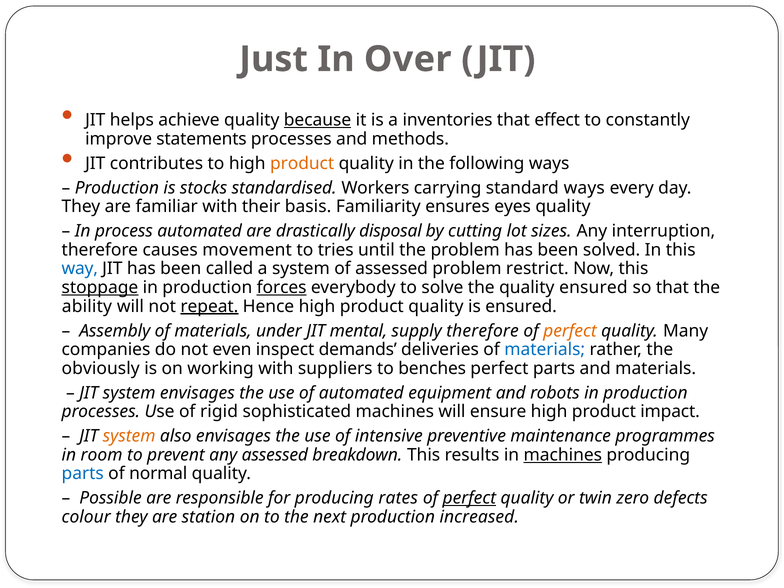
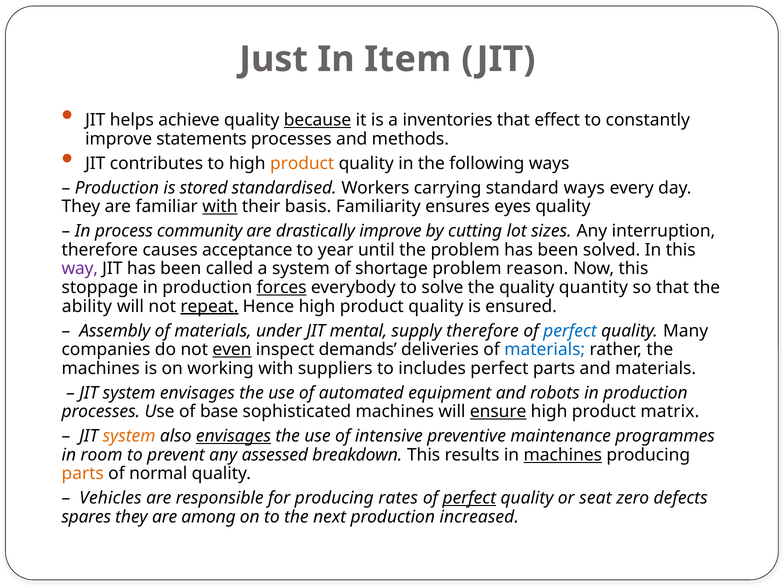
Over: Over -> Item (408, 59)
stocks: stocks -> stored (204, 188)
with underline: none -> present (220, 207)
process automated: automated -> community (200, 231)
drastically disposal: disposal -> improve (390, 231)
movement: movement -> acceptance (247, 250)
tries: tries -> year (336, 250)
way colour: blue -> purple (80, 269)
of assessed: assessed -> shortage (392, 269)
restrict: restrict -> reason (537, 269)
stoppage underline: present -> none (100, 287)
quality ensured: ensured -> quantity (593, 287)
perfect colour: orange -> blue (570, 331)
even underline: none -> present (232, 350)
obviously: obviously -> machines (101, 368)
benches: benches -> includes (432, 368)
rigid: rigid -> base (219, 412)
ensure underline: none -> present (498, 412)
impact: impact -> matrix (670, 412)
envisages underline: none -> present (233, 436)
parts colour: blue -> orange (83, 474)
Possible: Possible -> Vehicles (110, 498)
twin: twin -> seat (595, 498)
colour: colour -> spares (86, 517)
station: station -> among (209, 517)
